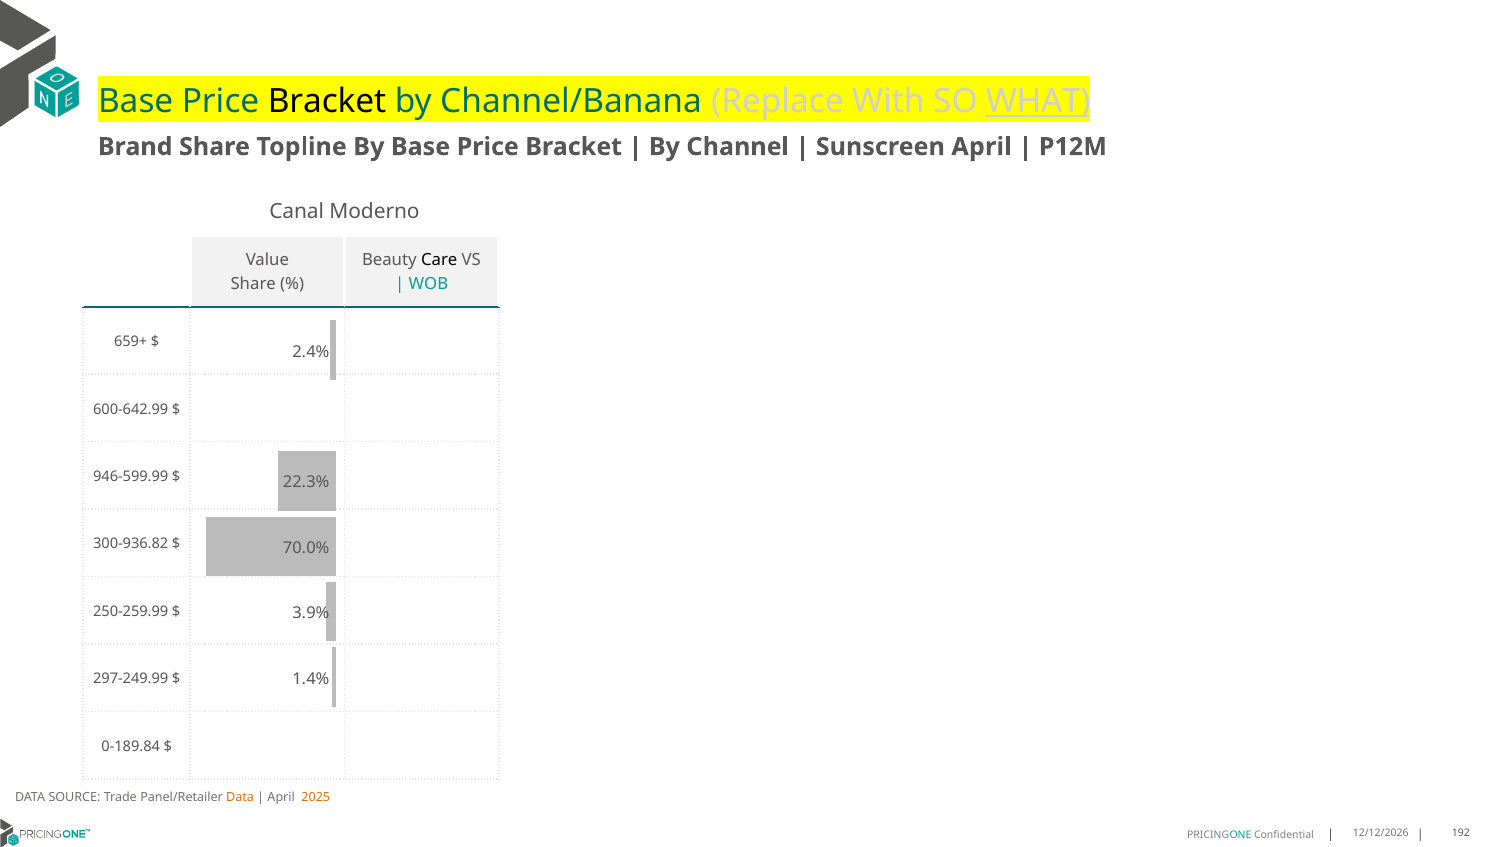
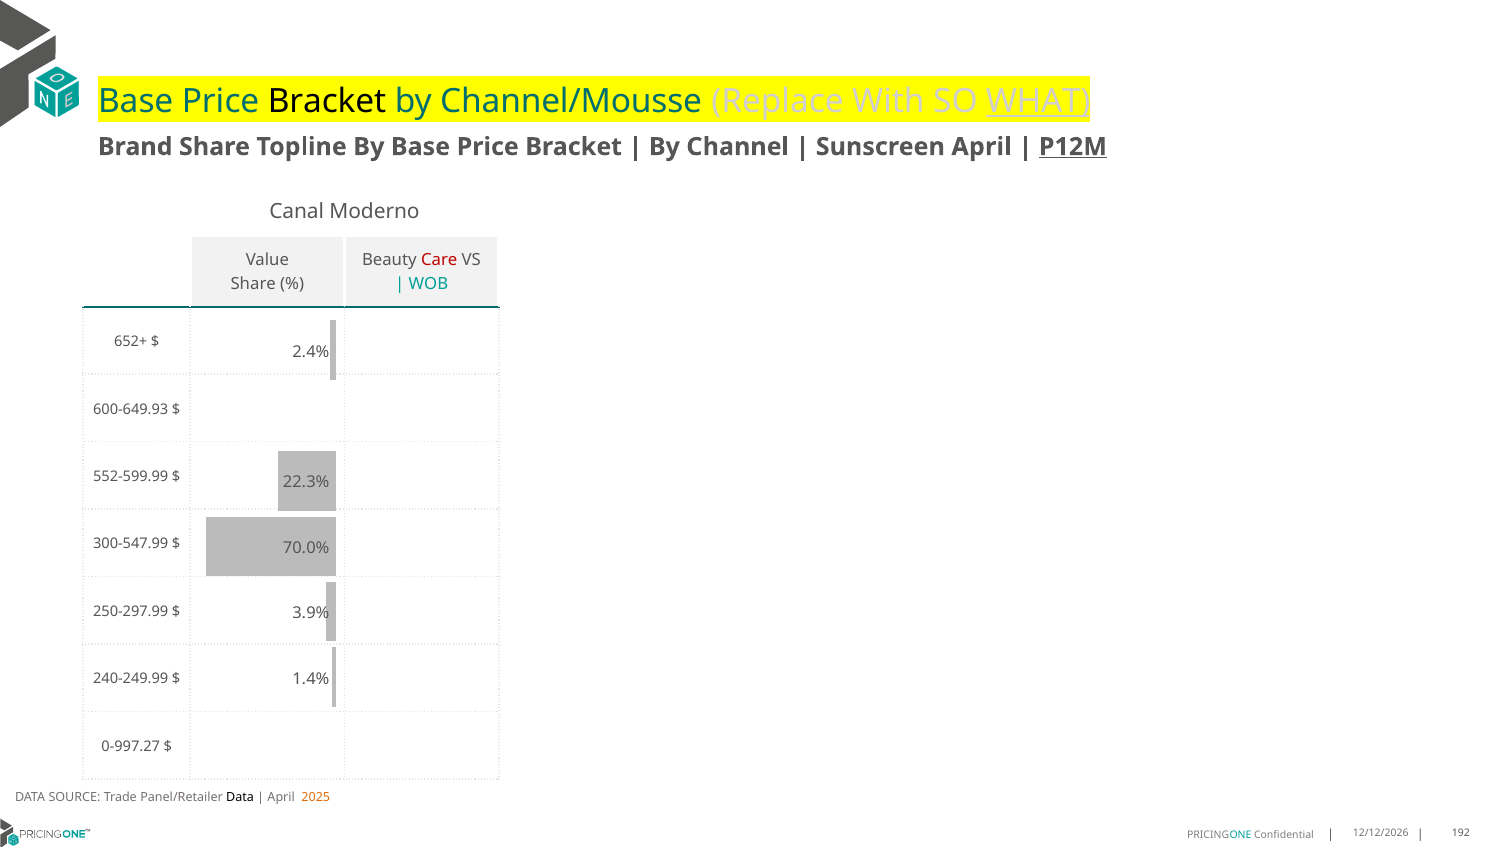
Channel/Banana: Channel/Banana -> Channel/Mousse (571, 101)
P12M underline: none -> present (1073, 147)
Care colour: black -> red (439, 261)
659+: 659+ -> 652+ (131, 342)
600-642.99: 600-642.99 -> 600-649.93 (131, 410)
946-599.99: 946-599.99 -> 552-599.99 (131, 477)
300-936.82: 300-936.82 -> 300-547.99 (131, 545)
250-259.99: 250-259.99 -> 250-297.99 (131, 612)
297-249.99: 297-249.99 -> 240-249.99 (131, 680)
0-189.84: 0-189.84 -> 0-997.27 (131, 747)
Data colour: orange -> black (240, 798)
